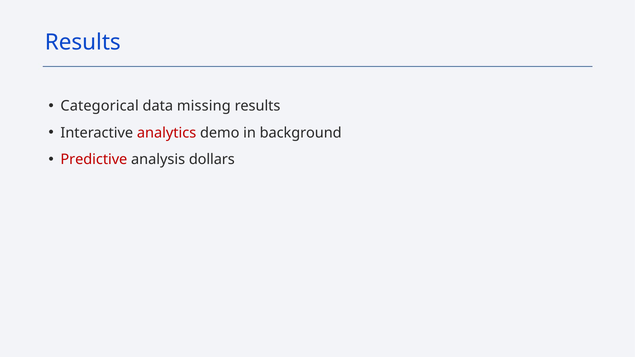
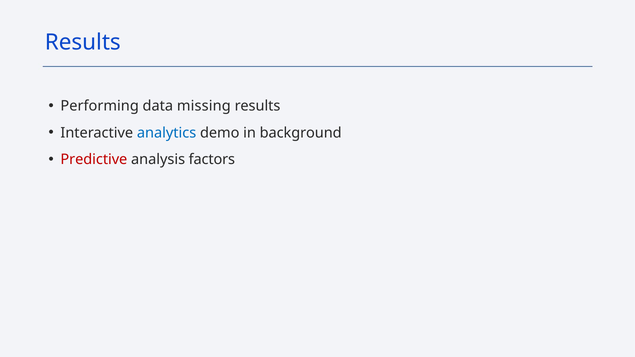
Categorical: Categorical -> Performing (100, 106)
analytics colour: red -> blue (167, 133)
dollars: dollars -> factors (212, 160)
